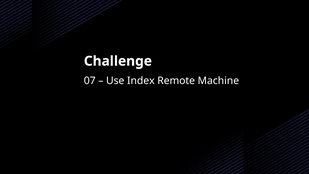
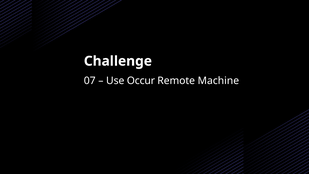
Index: Index -> Occur (141, 81)
